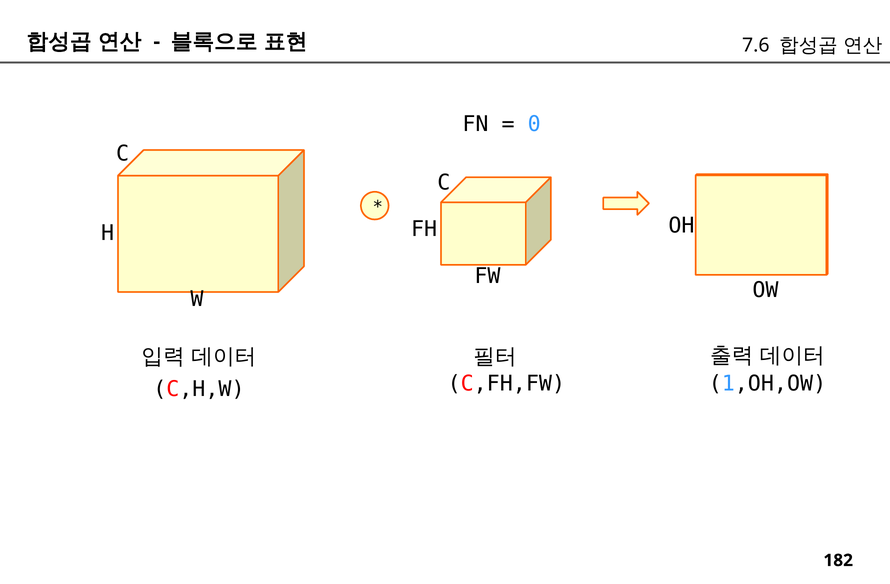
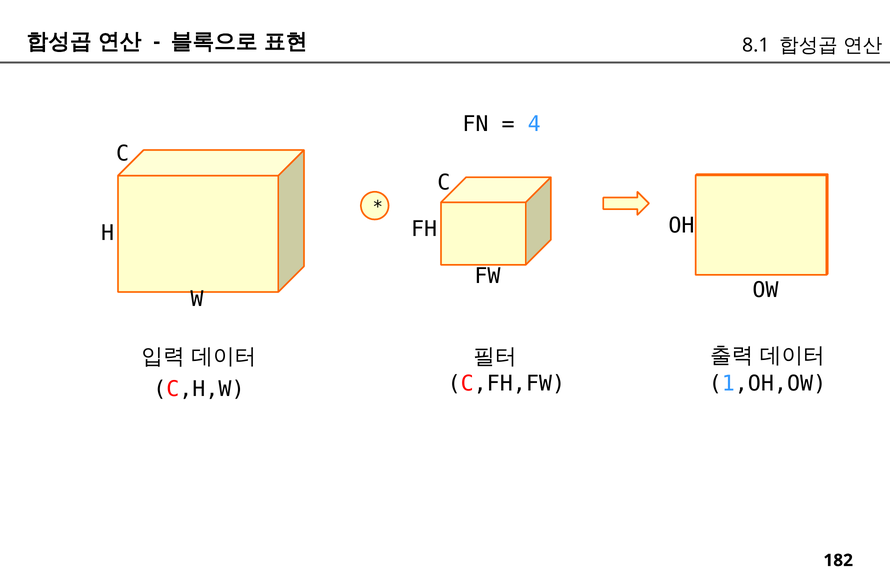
7.6: 7.6 -> 8.1 (756, 46)
0: 0 -> 4 (534, 124)
